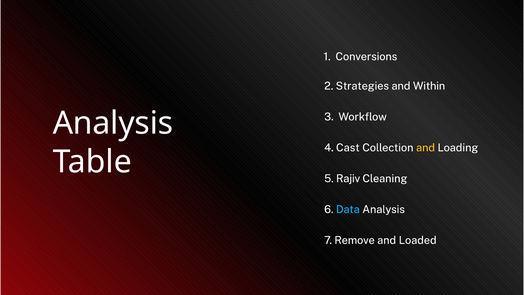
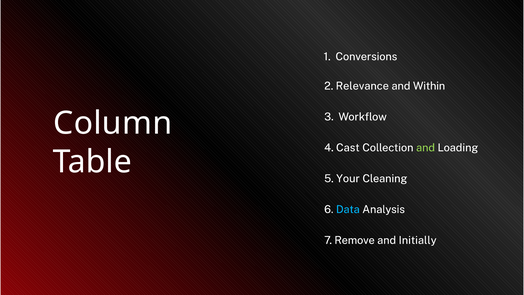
Strategies: Strategies -> Relevance (362, 86)
Analysis: Analysis -> Column (113, 123)
and colour: yellow -> light green (426, 148)
Rajiv: Rajiv -> Your (348, 178)
Loaded: Loaded -> Initially (418, 240)
